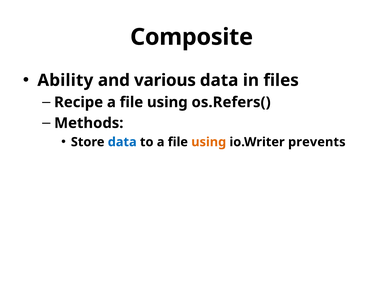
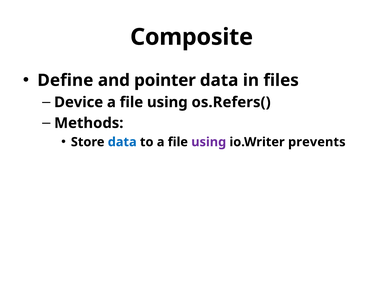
Ability: Ability -> Define (65, 80)
various: various -> pointer (165, 80)
Recipe: Recipe -> Device (79, 102)
using colour: orange -> purple (209, 142)
